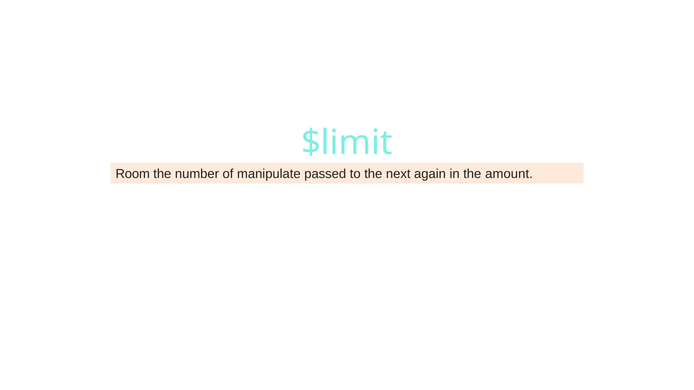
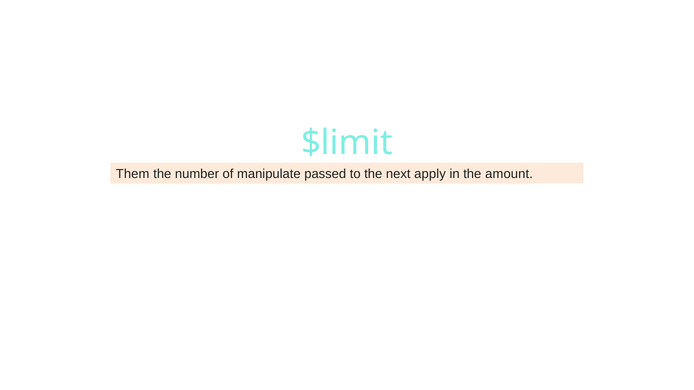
Room: Room -> Them (133, 174)
again: again -> apply (430, 174)
